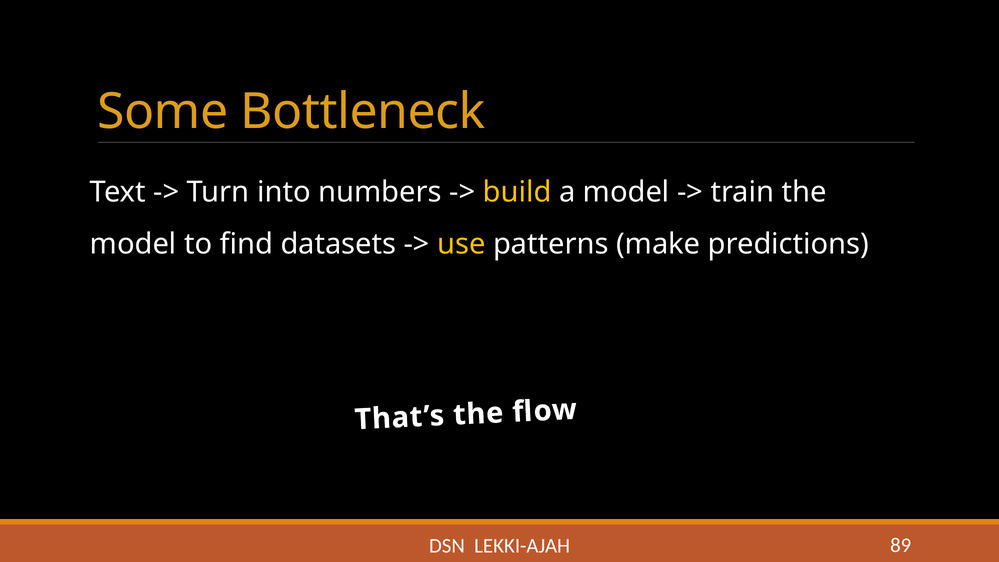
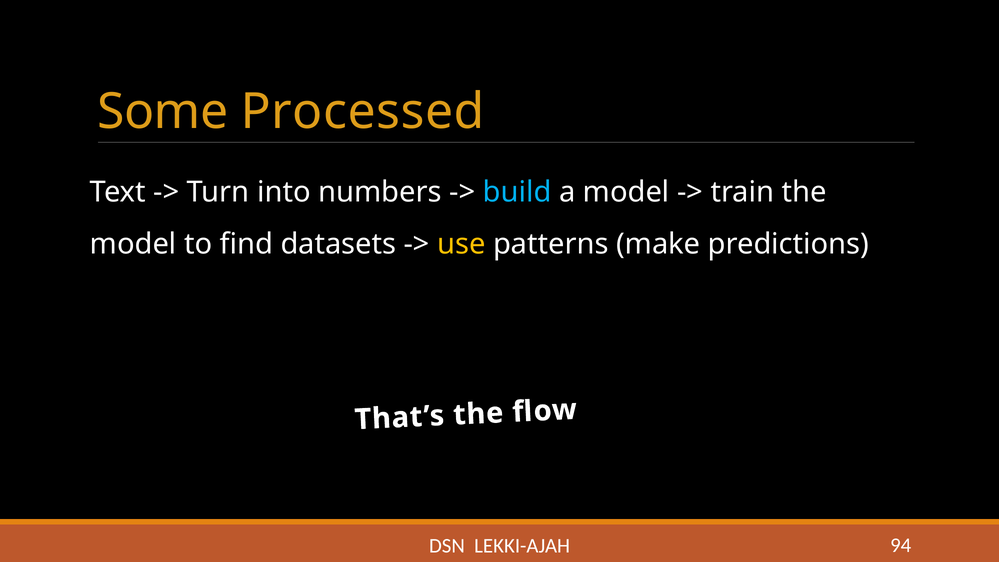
Bottleneck: Bottleneck -> Processed (362, 112)
build colour: yellow -> light blue (517, 192)
89: 89 -> 94 (901, 545)
